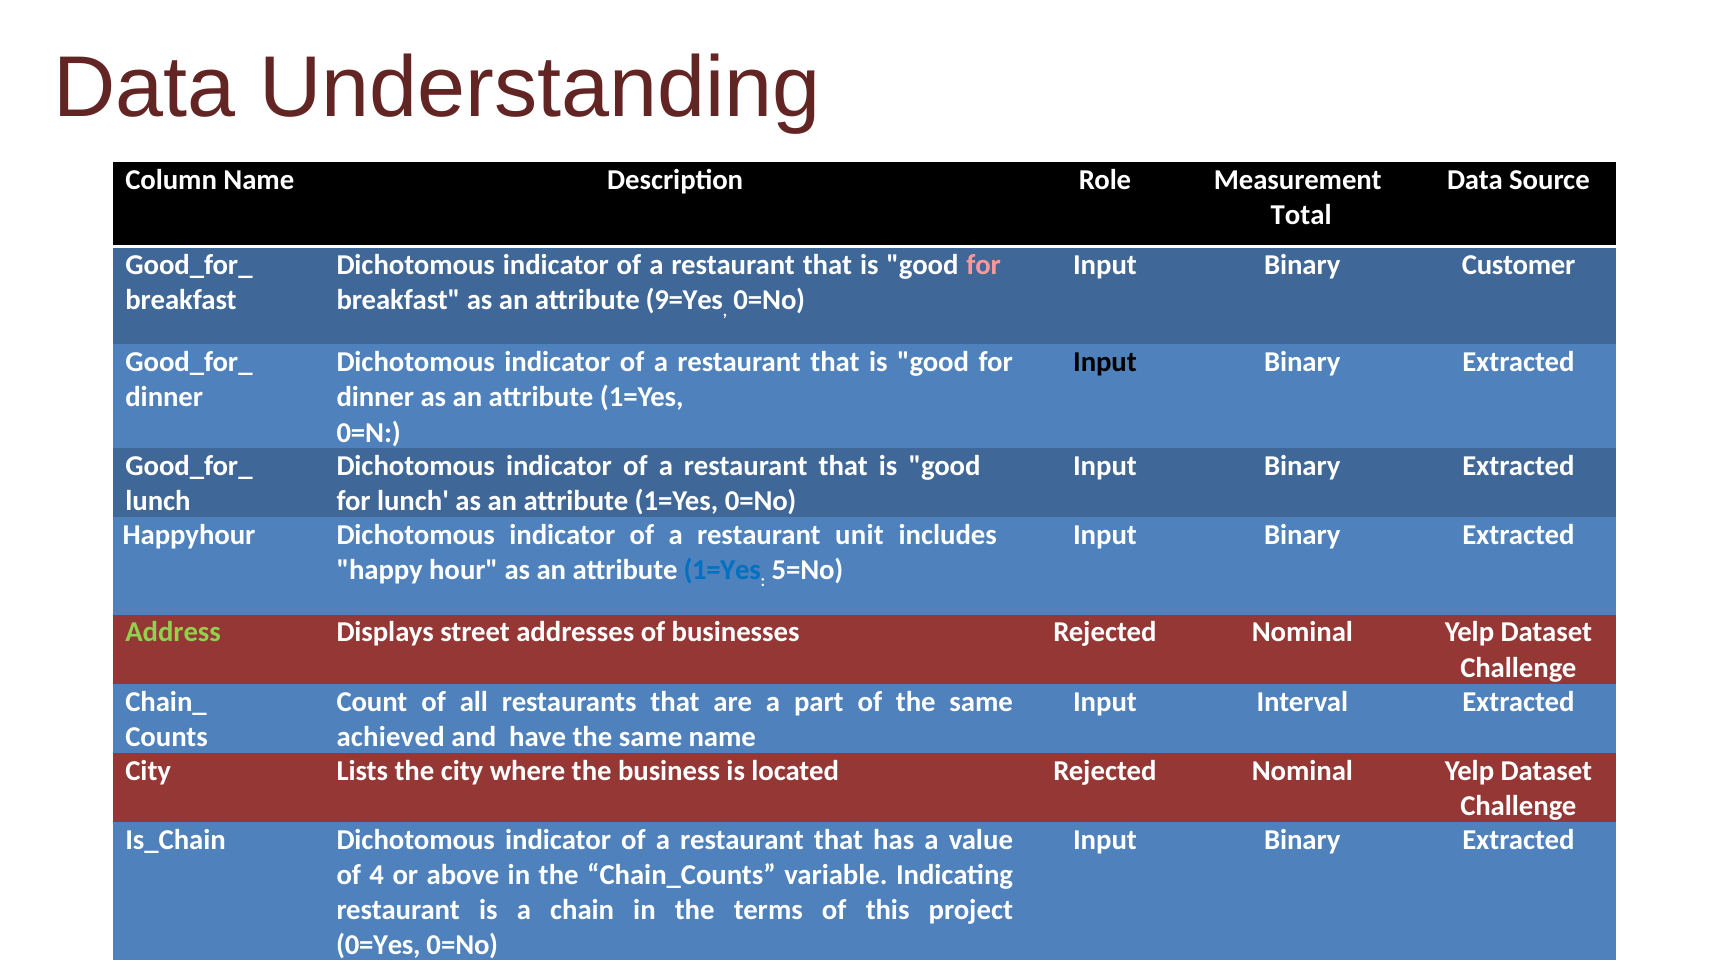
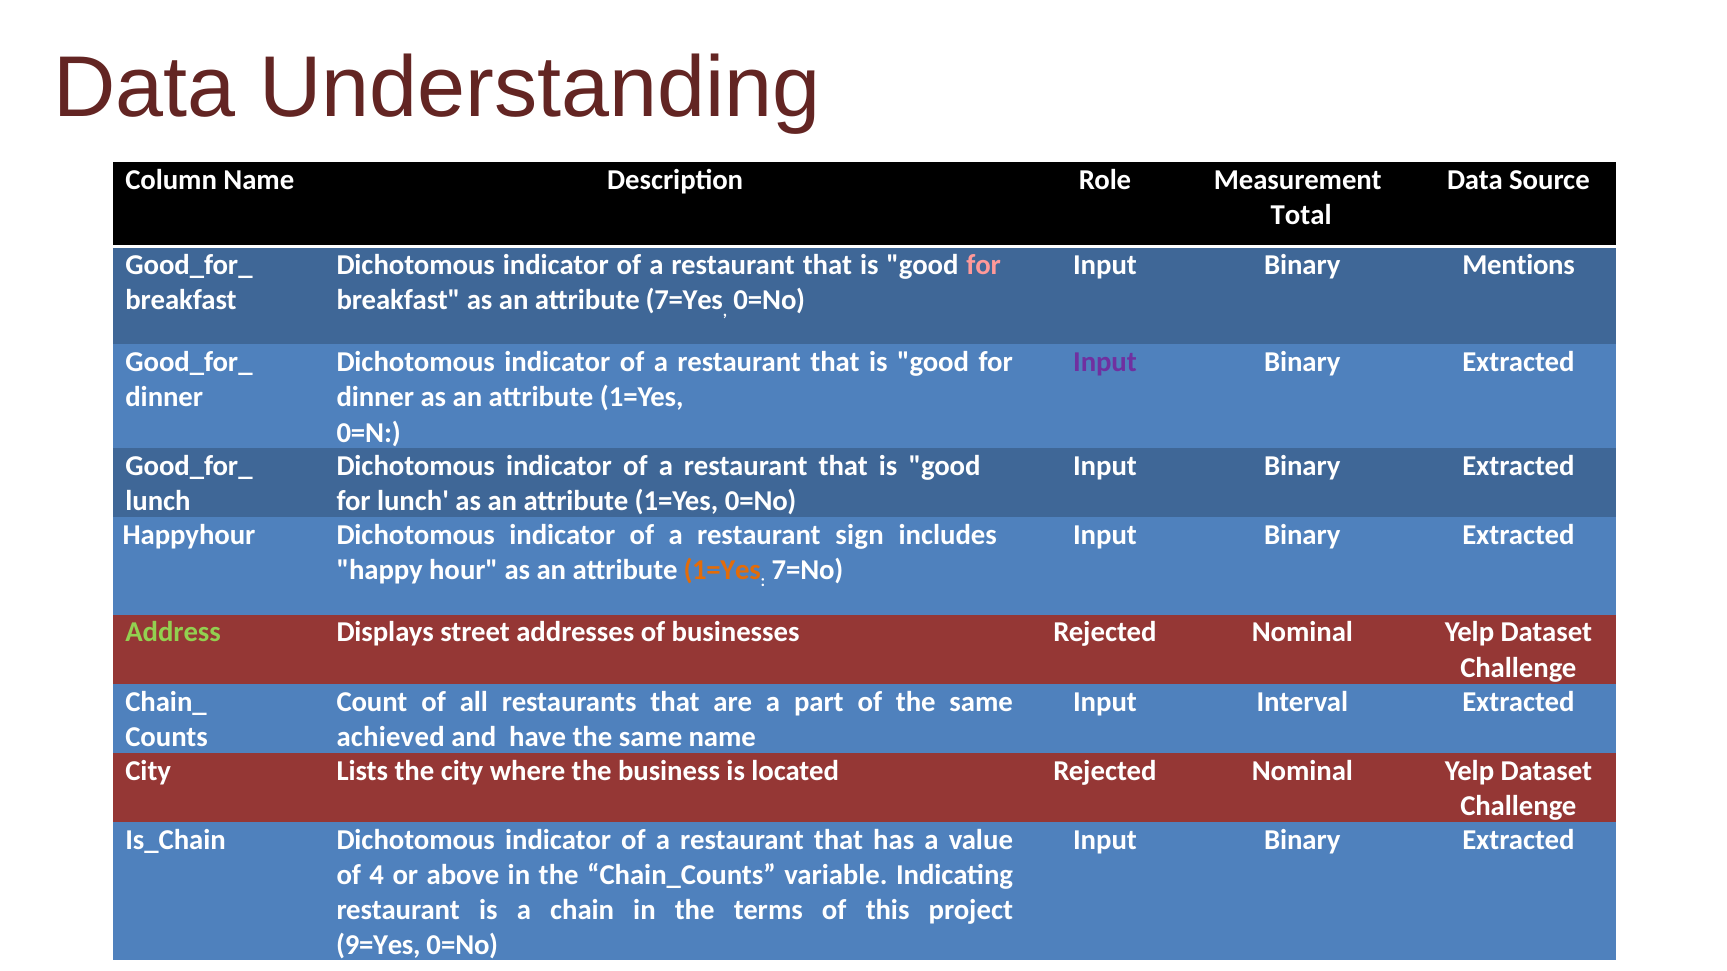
Customer: Customer -> Mentions (1519, 265)
9=Yes: 9=Yes -> 7=Yes (684, 300)
Input colour: black -> purple (1105, 362)
unit: unit -> sign (860, 535)
1=Yes colour: blue -> orange (722, 570)
5=No: 5=No -> 7=No (808, 570)
0=Yes: 0=Yes -> 9=Yes (378, 946)
